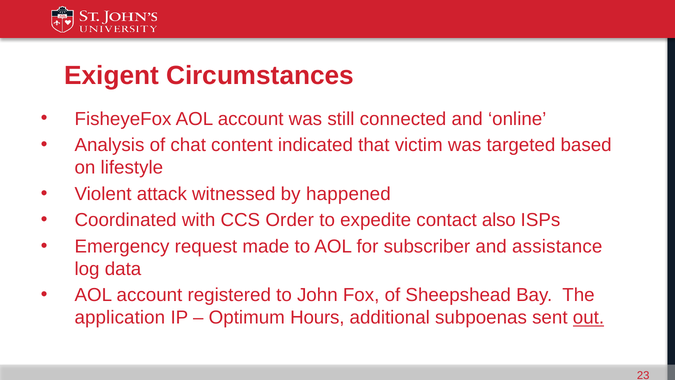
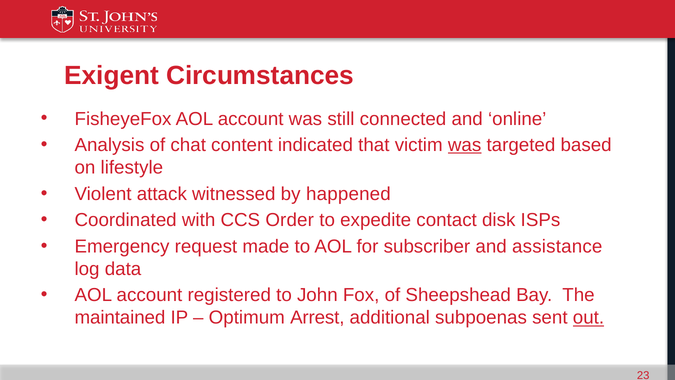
was underline: none -> present (465, 145)
also: also -> disk (499, 220)
application: application -> maintained (120, 318)
Hours: Hours -> Arrest (317, 318)
